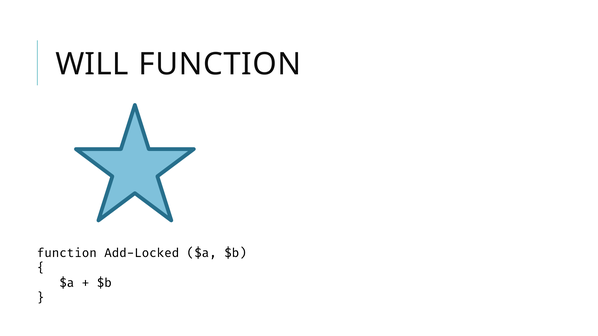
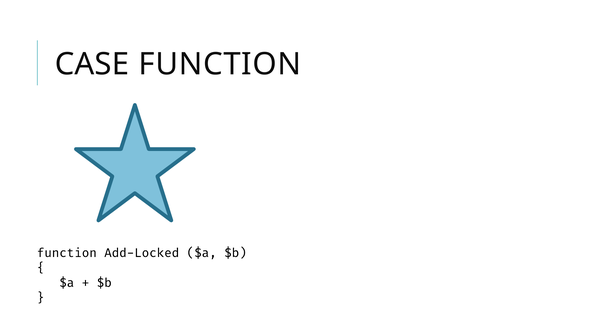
WILL: WILL -> CASE (92, 64)
